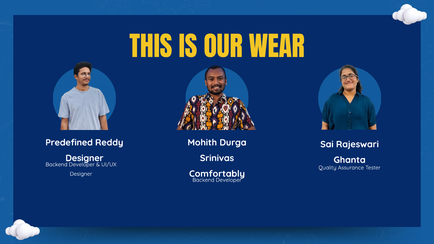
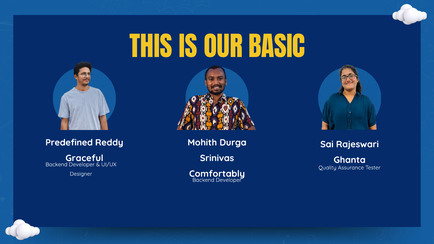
WEAR: WEAR -> BASIC (277, 48)
Designer: Designer -> Graceful (84, 158)
